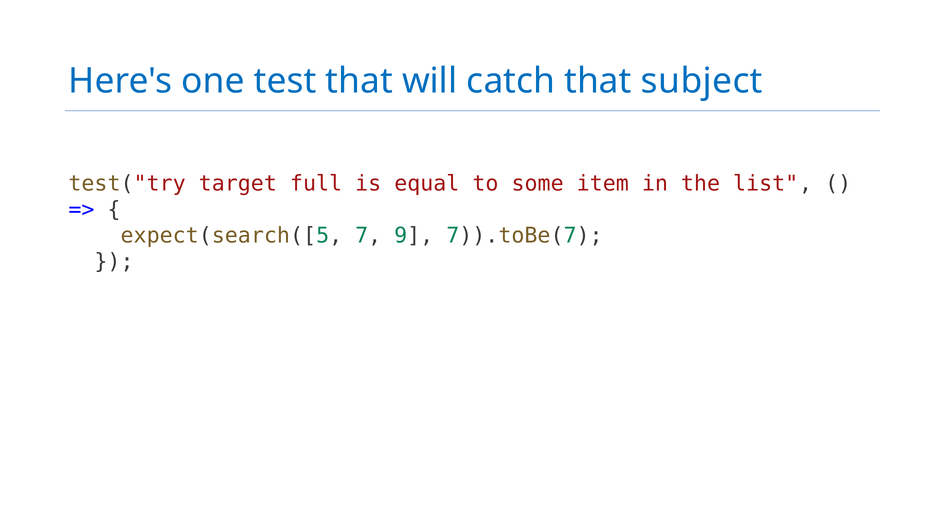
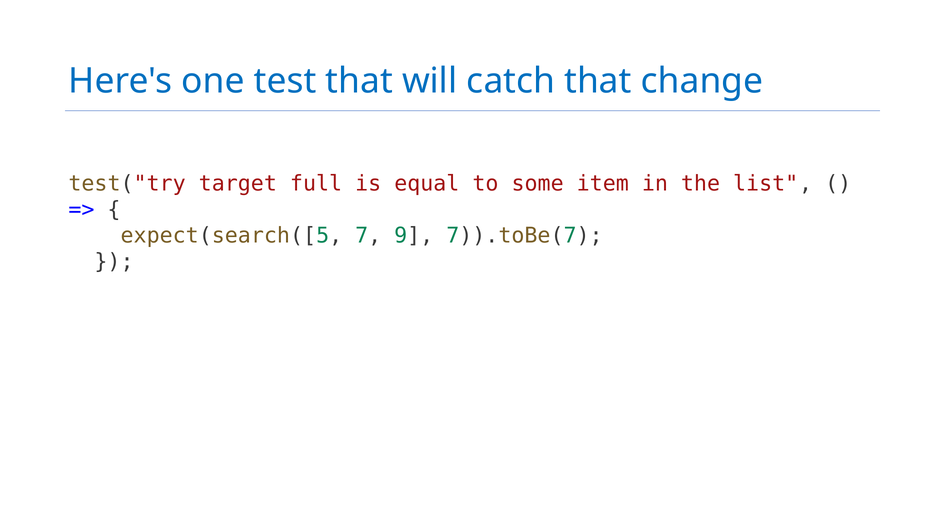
subject: subject -> change (702, 81)
